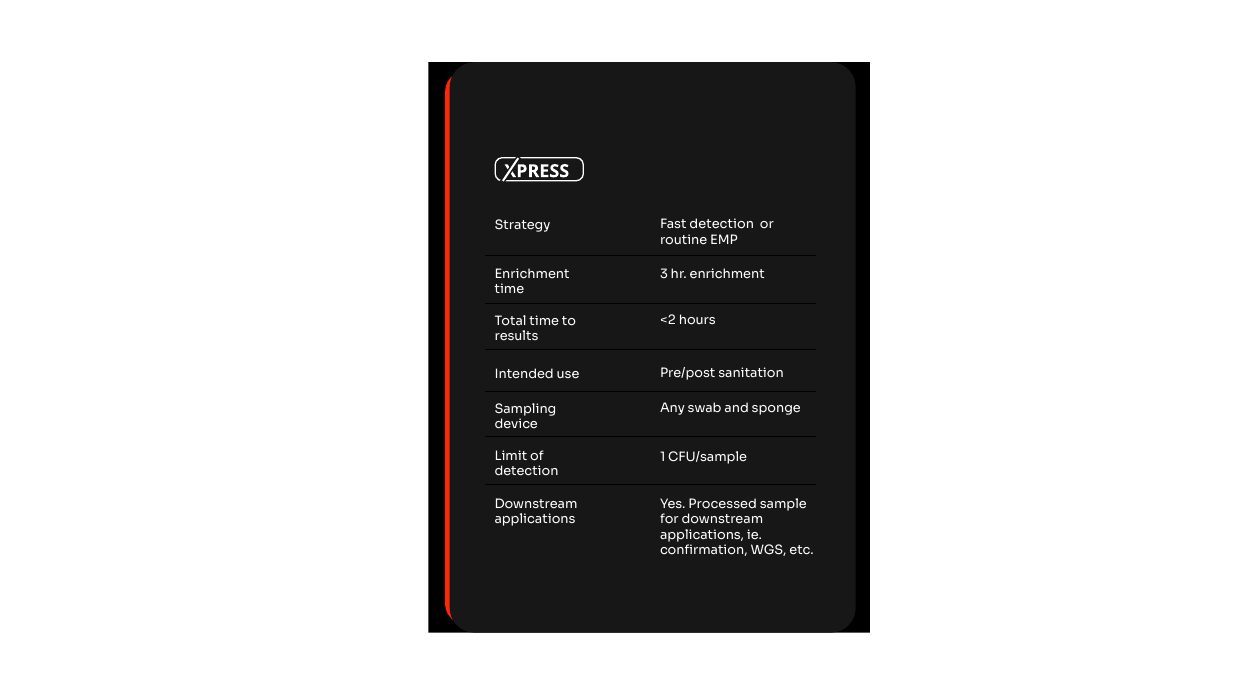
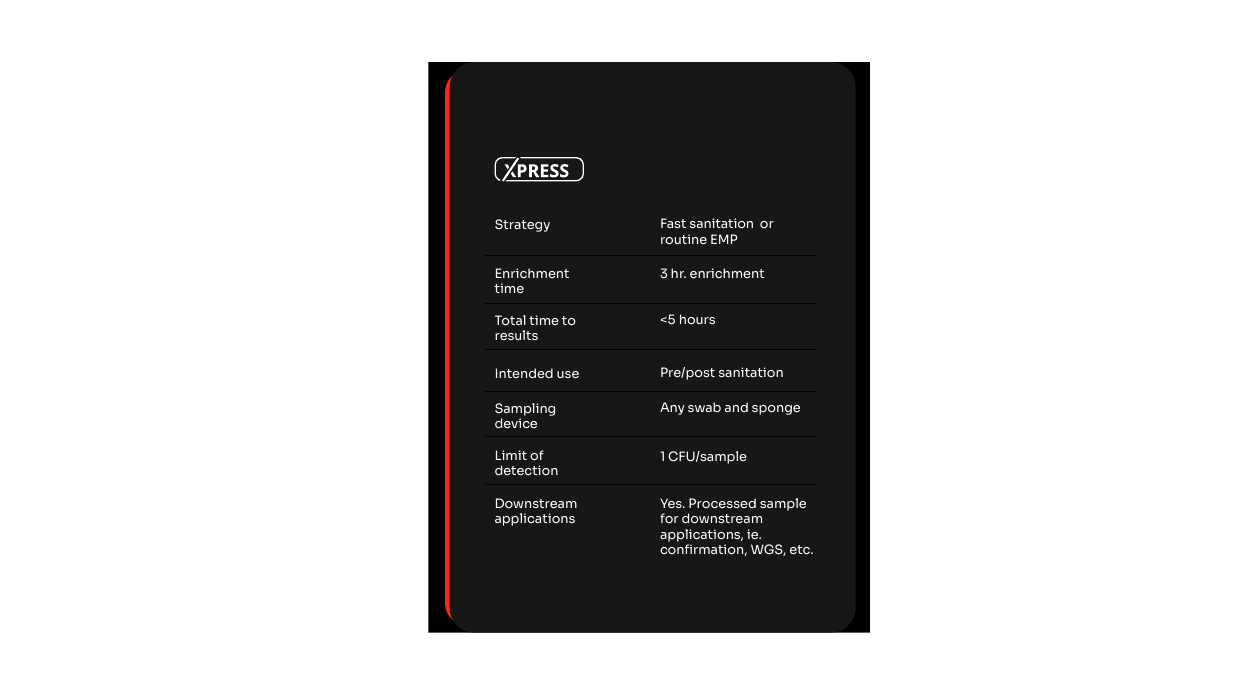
Fast detection: detection -> sanitation (722, 224)
<2: <2 -> <5 (668, 320)
